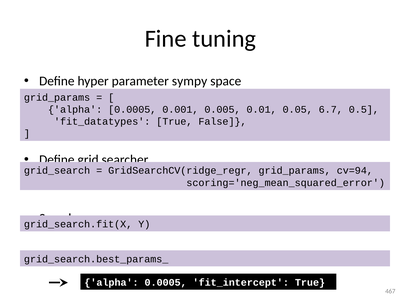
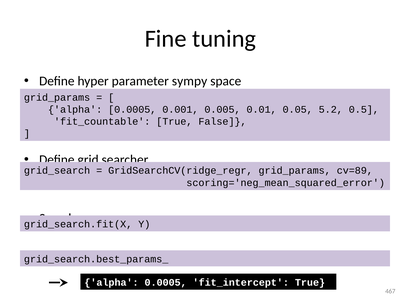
6.7: 6.7 -> 5.2 (331, 109)
fit_datatypes: fit_datatypes -> fit_countable (102, 121)
cv=94: cv=94 -> cv=89 (355, 171)
